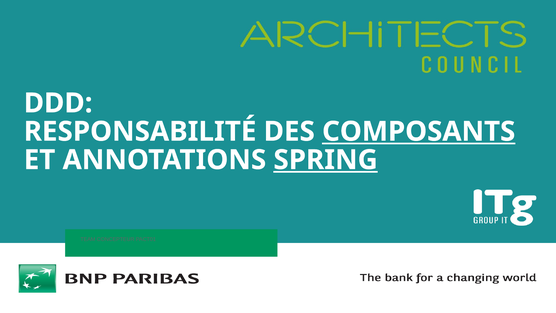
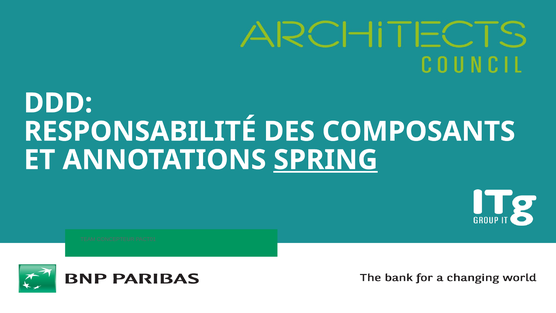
COMPOSANTS underline: present -> none (419, 131)
